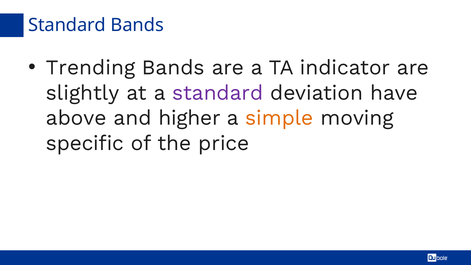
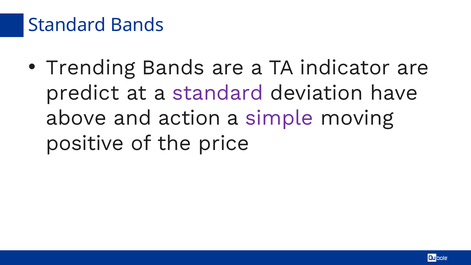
slightly: slightly -> predict (83, 93)
higher: higher -> action (189, 118)
simple colour: orange -> purple (279, 118)
specific: specific -> positive (85, 143)
